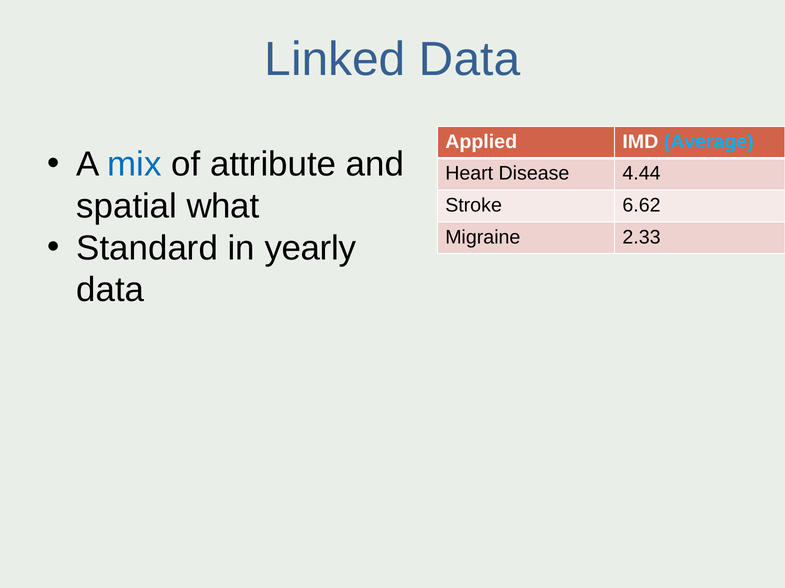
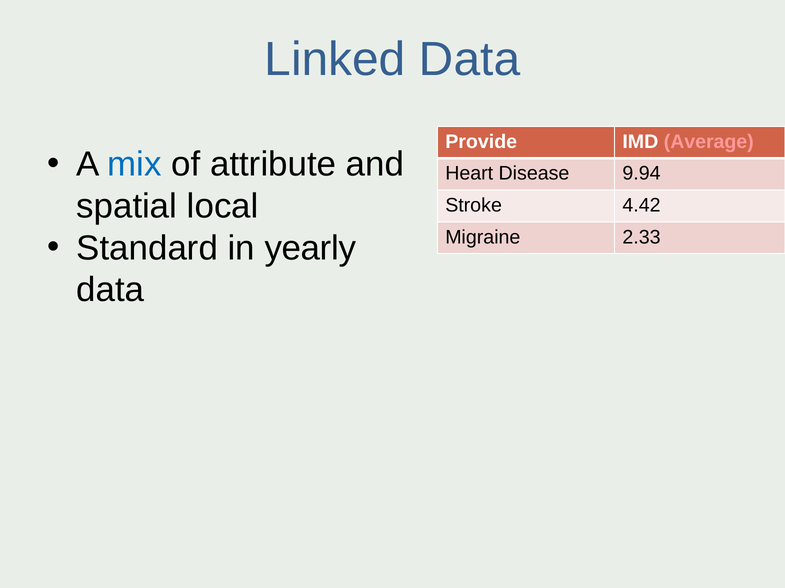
Applied: Applied -> Provide (481, 142)
Average colour: light blue -> pink (709, 142)
4.44: 4.44 -> 9.94 (642, 174)
what: what -> local (223, 206)
6.62: 6.62 -> 4.42 (642, 206)
